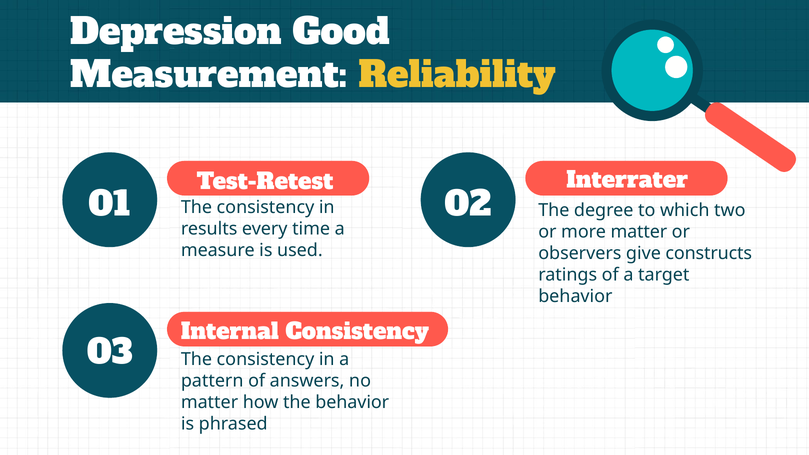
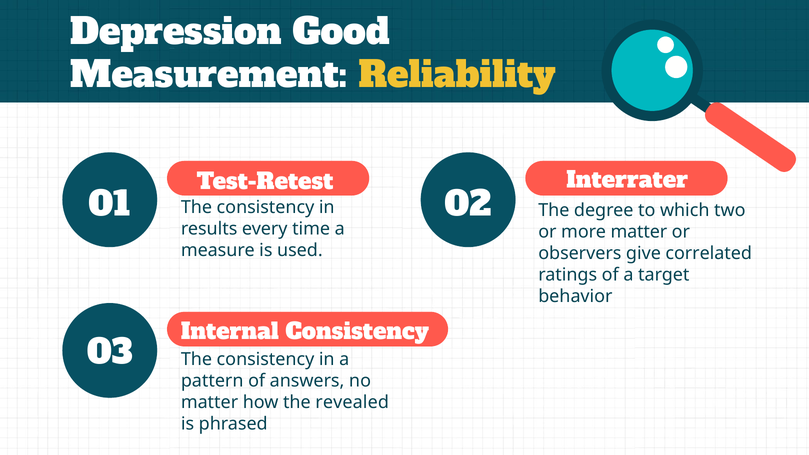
constructs: constructs -> correlated (709, 253)
the behavior: behavior -> revealed (352, 402)
